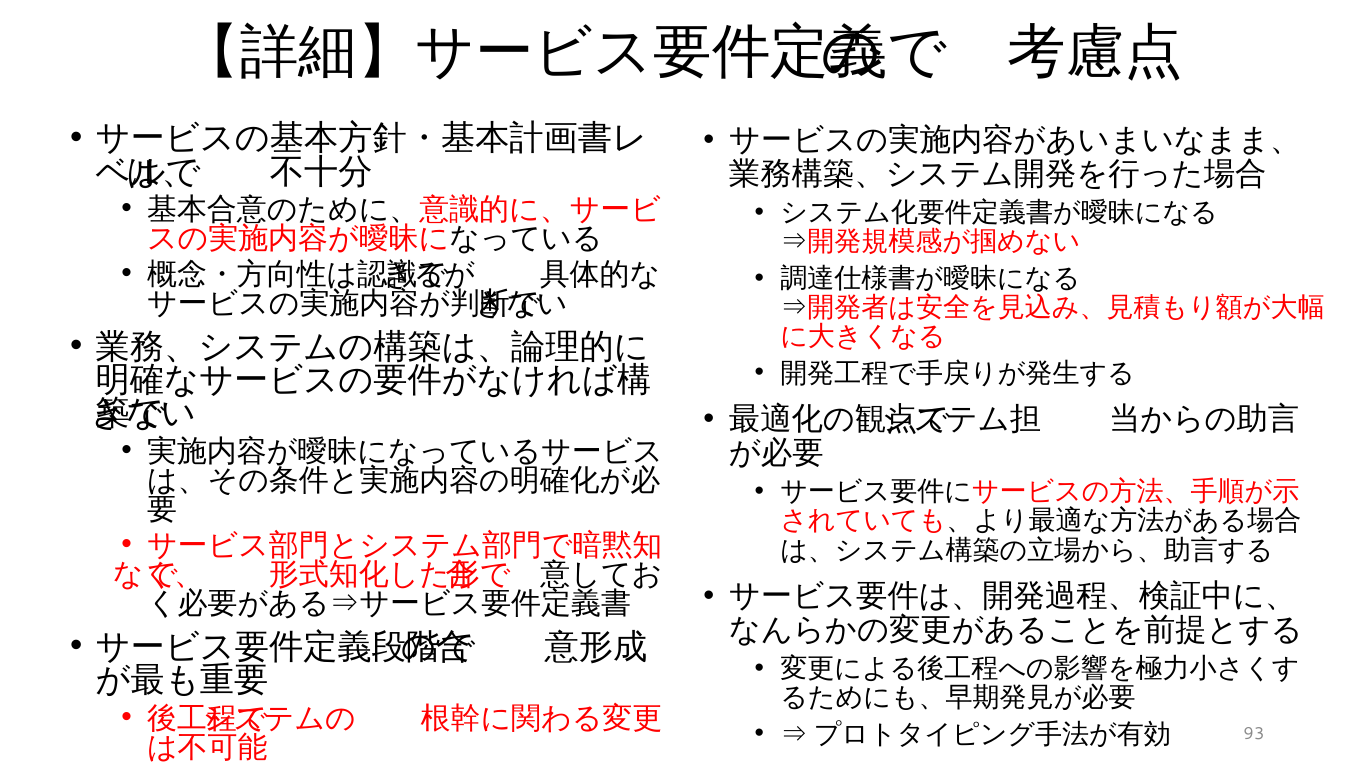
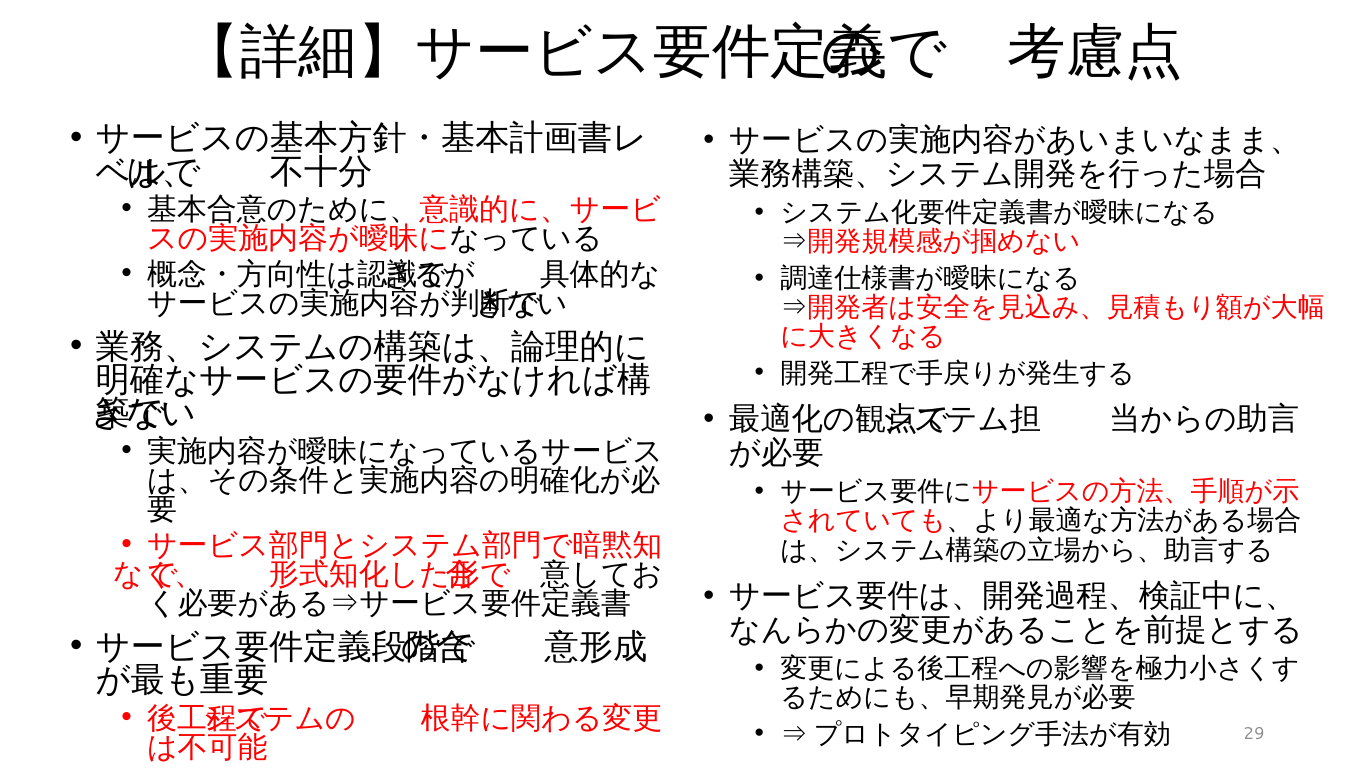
93: 93 -> 29 (1254, 734)
